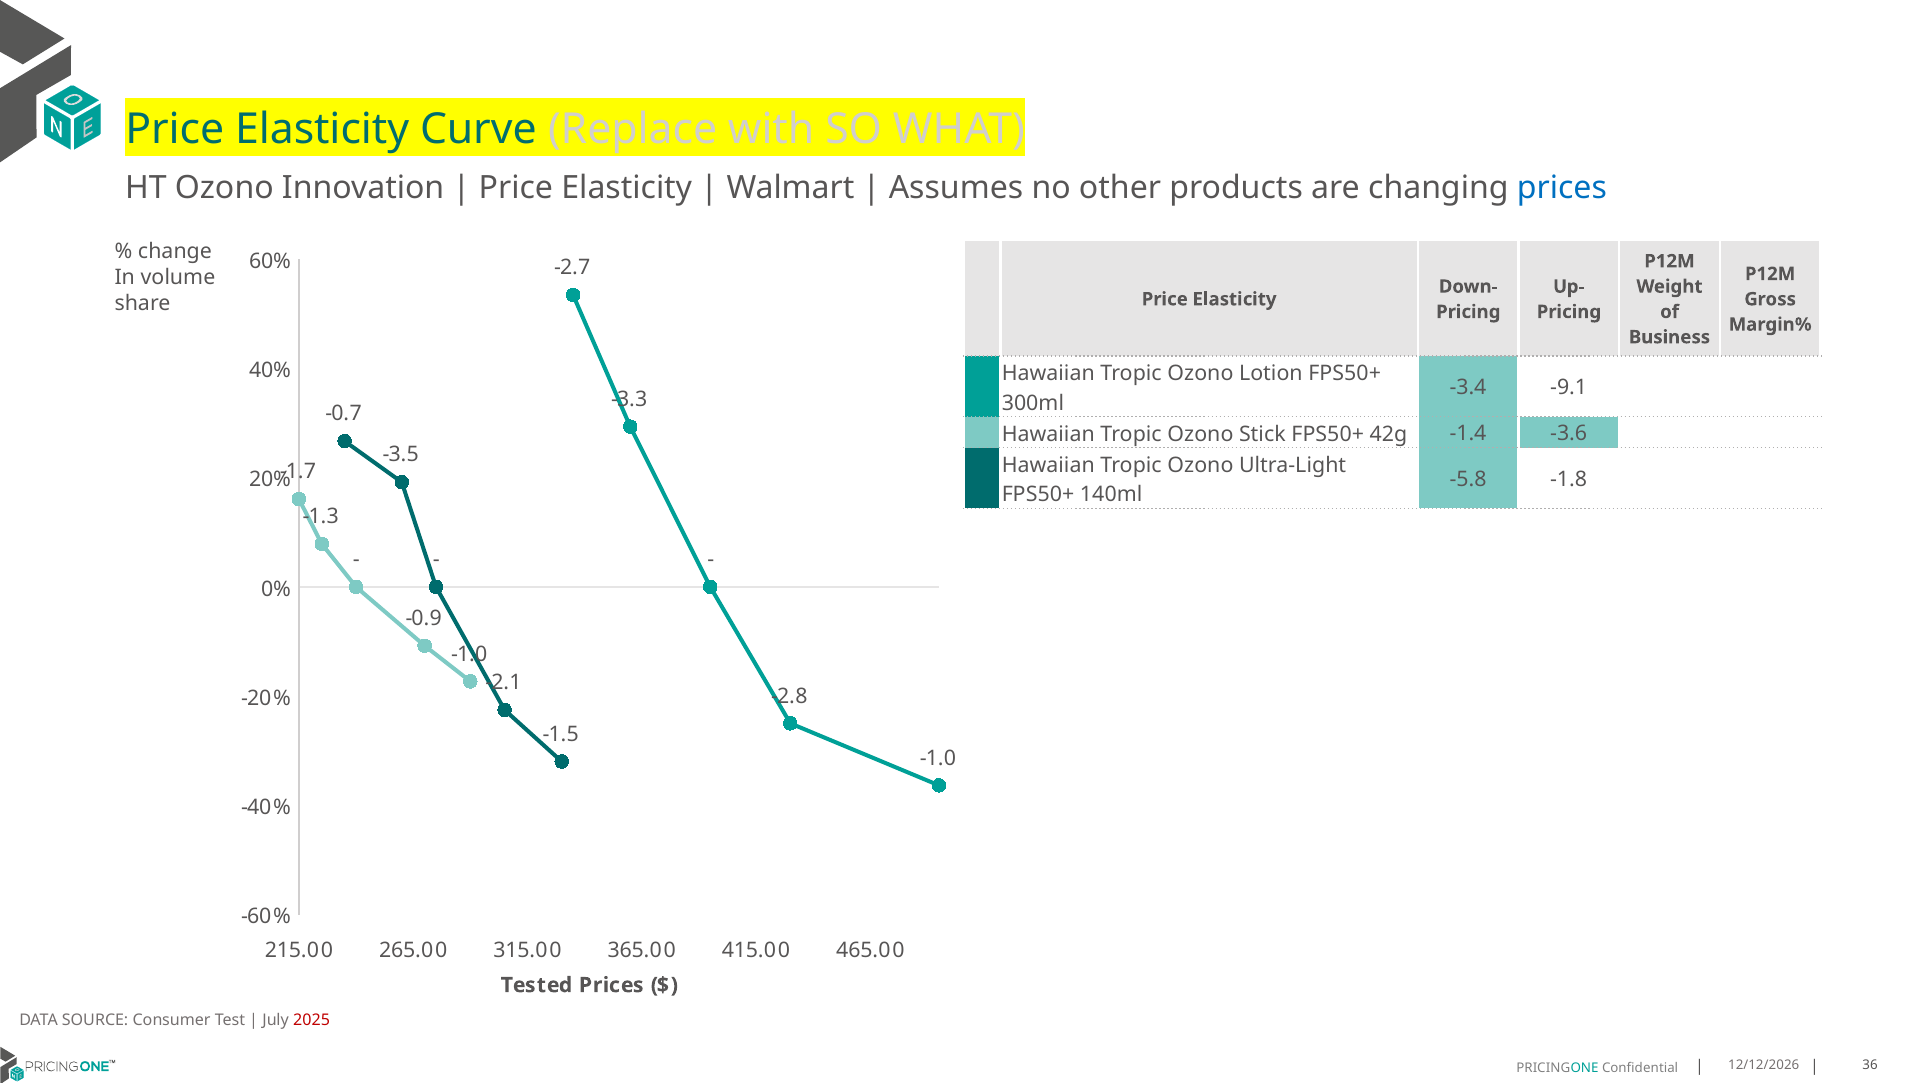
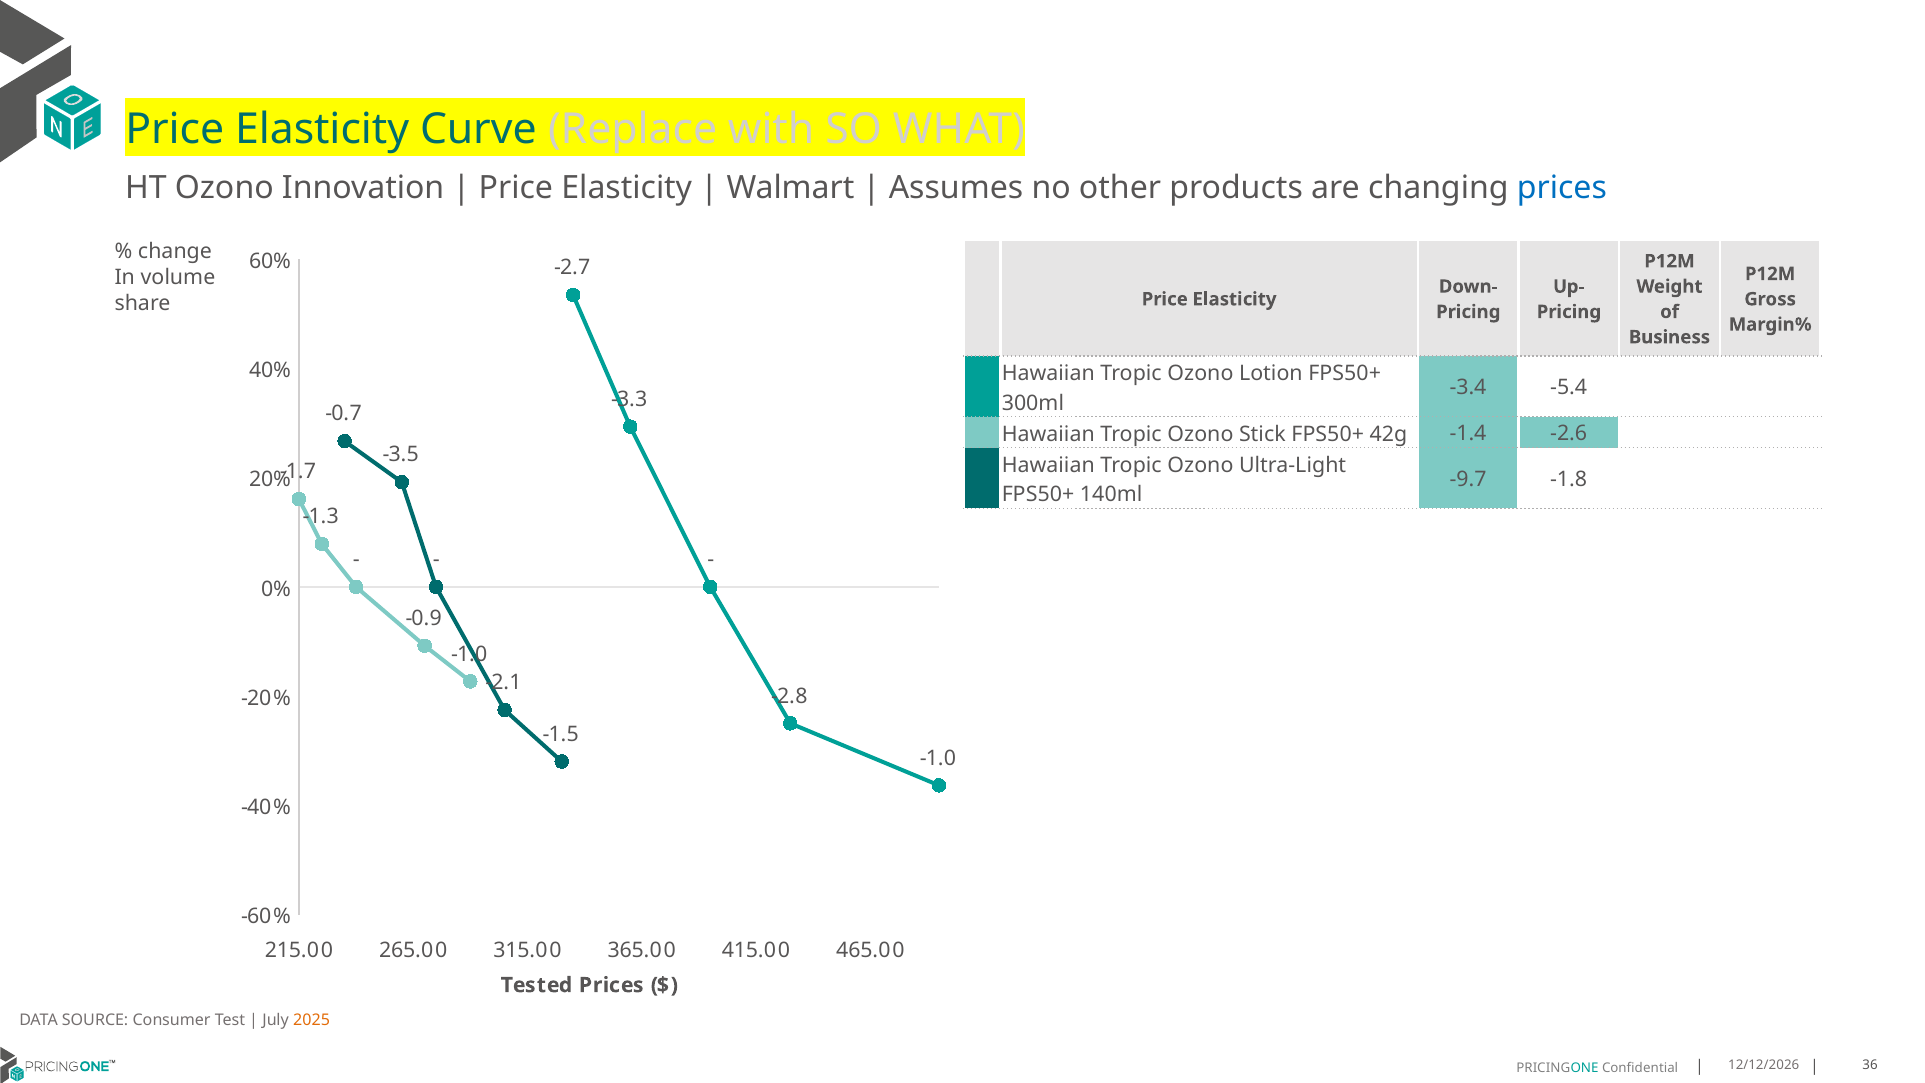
-9.1: -9.1 -> -5.4 (1569, 388)
-3.6: -3.6 -> -2.6 (1569, 434)
-5.8: -5.8 -> -9.7 (1468, 480)
2025 colour: red -> orange (312, 1020)
